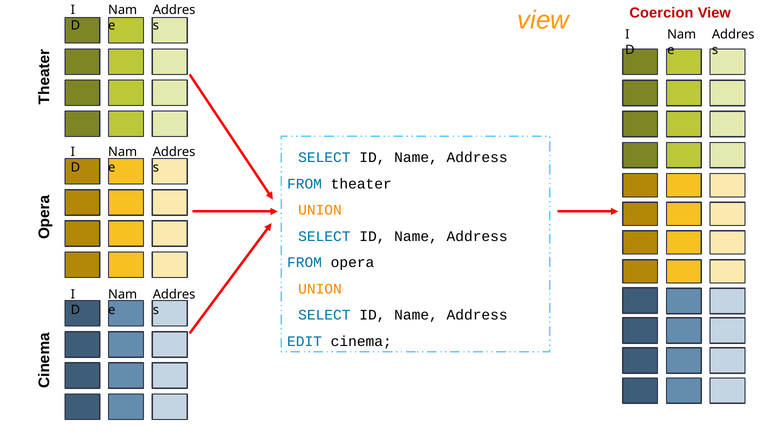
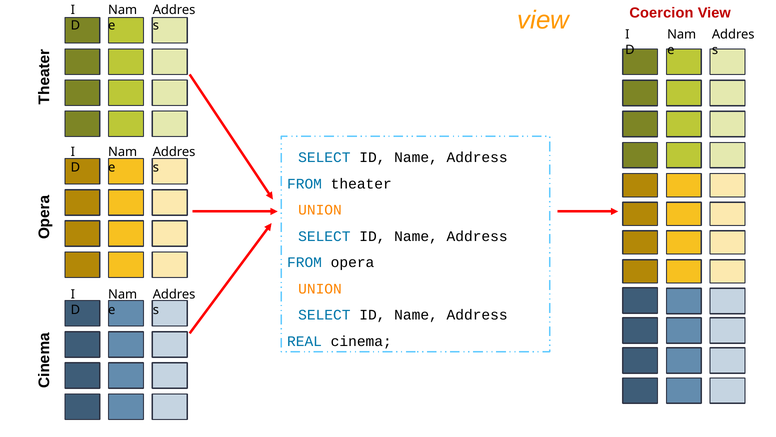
EDIT: EDIT -> REAL (305, 341)
